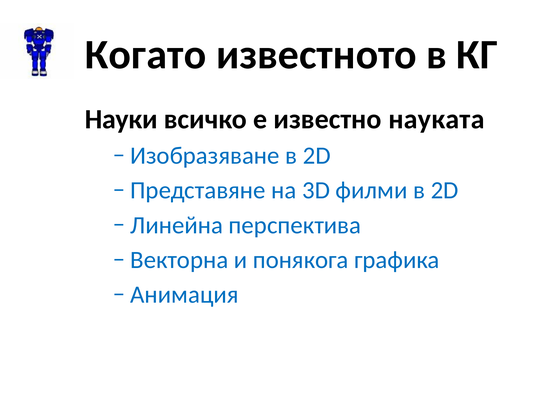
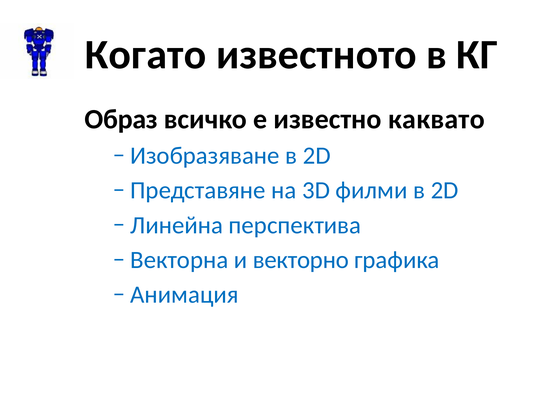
Науки: Науки -> Образ (121, 119)
науката: науката -> каквато (436, 119)
понякога: понякога -> векторно (301, 260)
